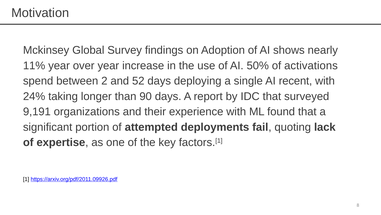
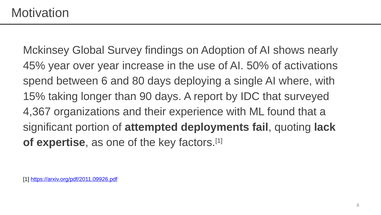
11%: 11% -> 45% (34, 65)
2: 2 -> 6 (104, 81)
52: 52 -> 80 (138, 81)
recent: recent -> where (295, 81)
24%: 24% -> 15% (34, 96)
9,191: 9,191 -> 4,367 (37, 111)
